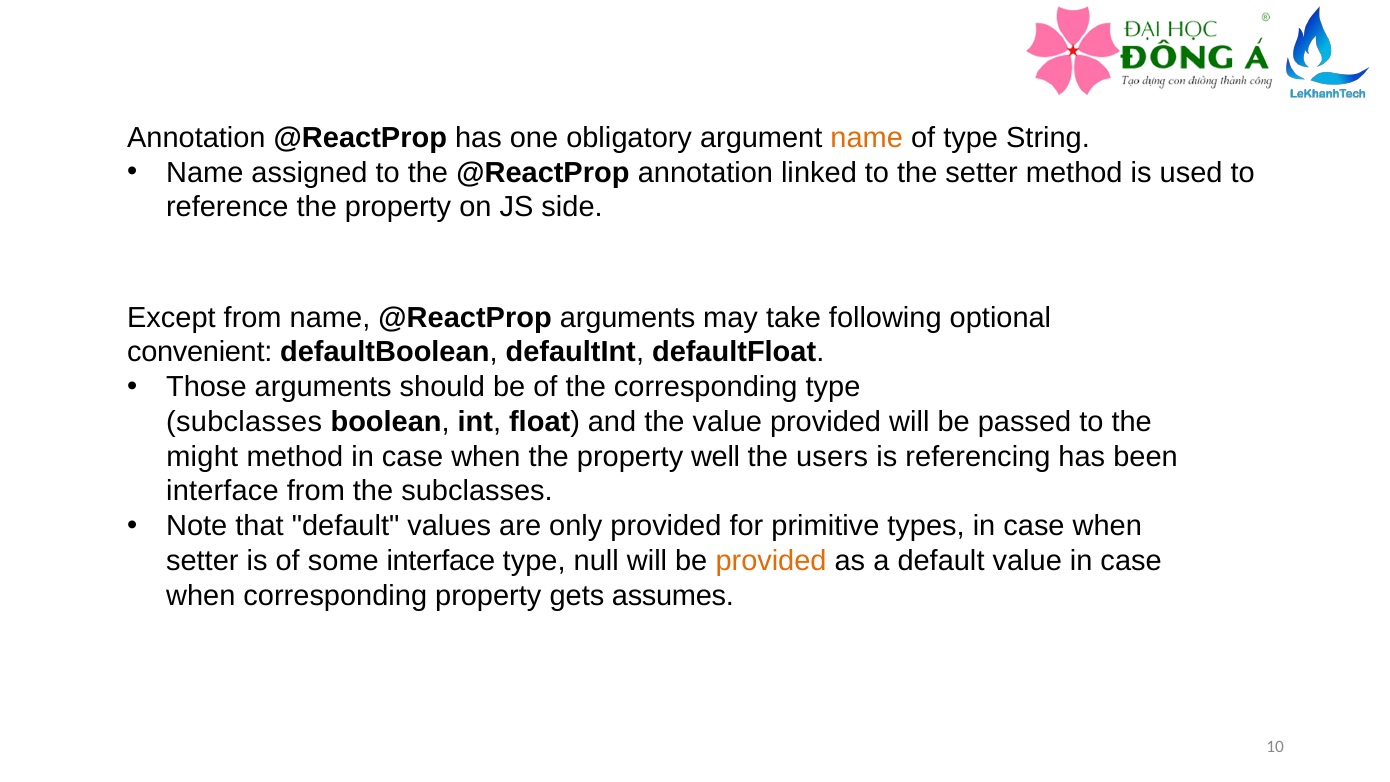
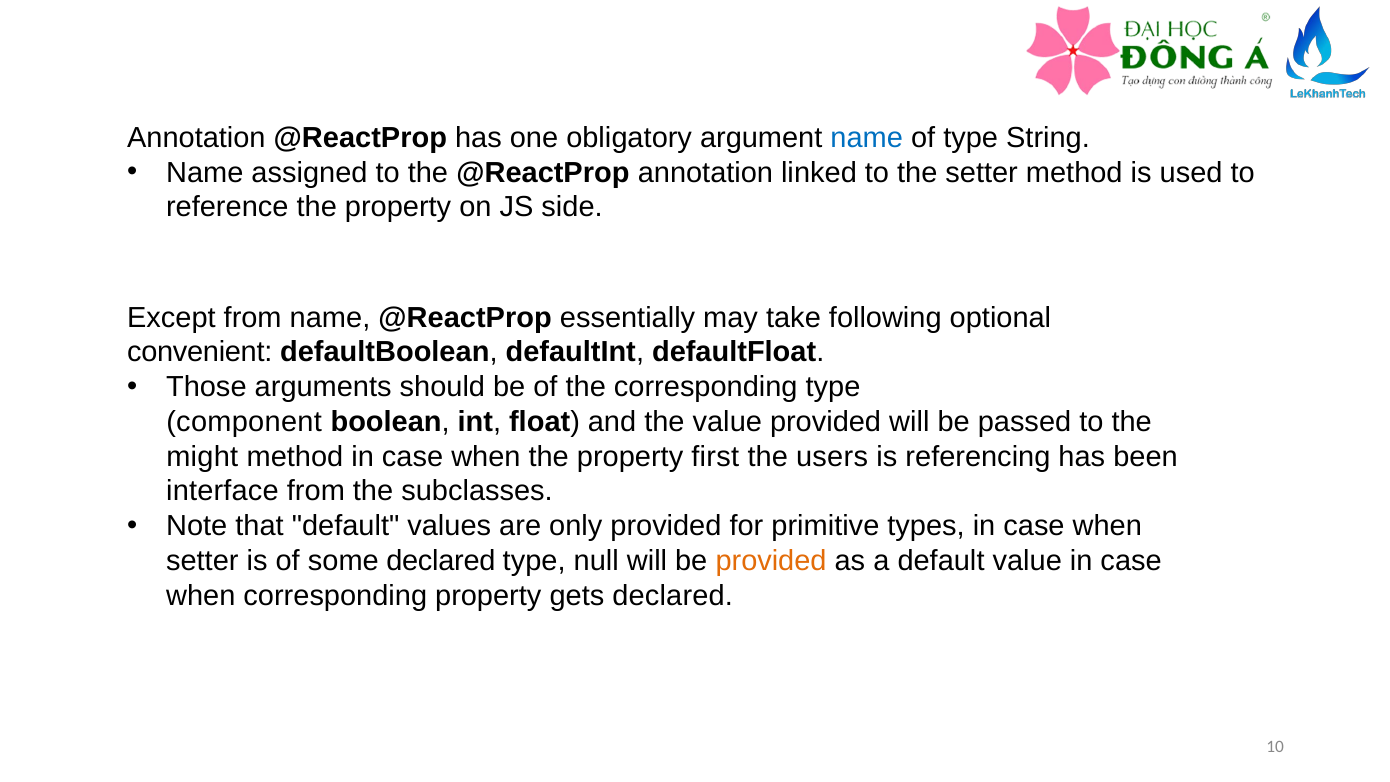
name colour: orange -> blue (867, 138)
@ReactProp arguments: arguments -> essentially (628, 318)
subclasses: subclasses -> component (244, 422)
well: well -> first (715, 457)
some interface: interface -> declared (441, 561)
gets assumes: assumes -> declared (673, 596)
